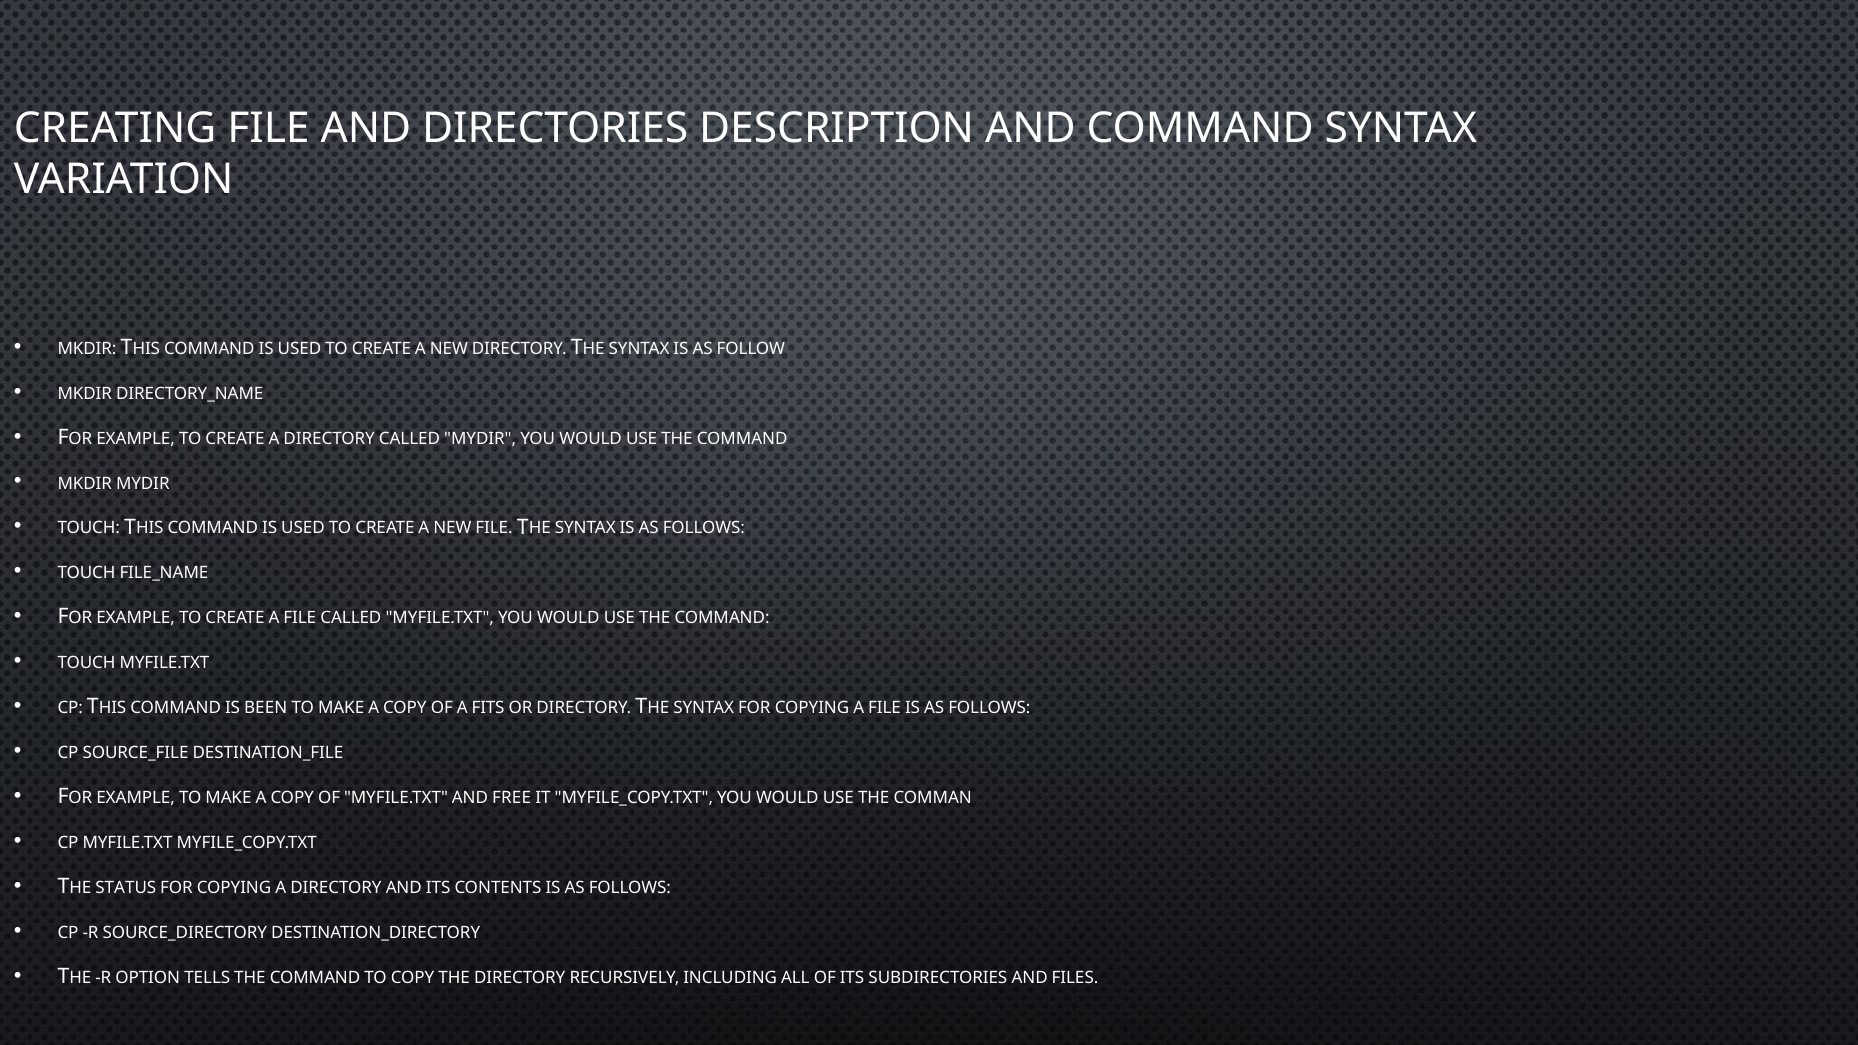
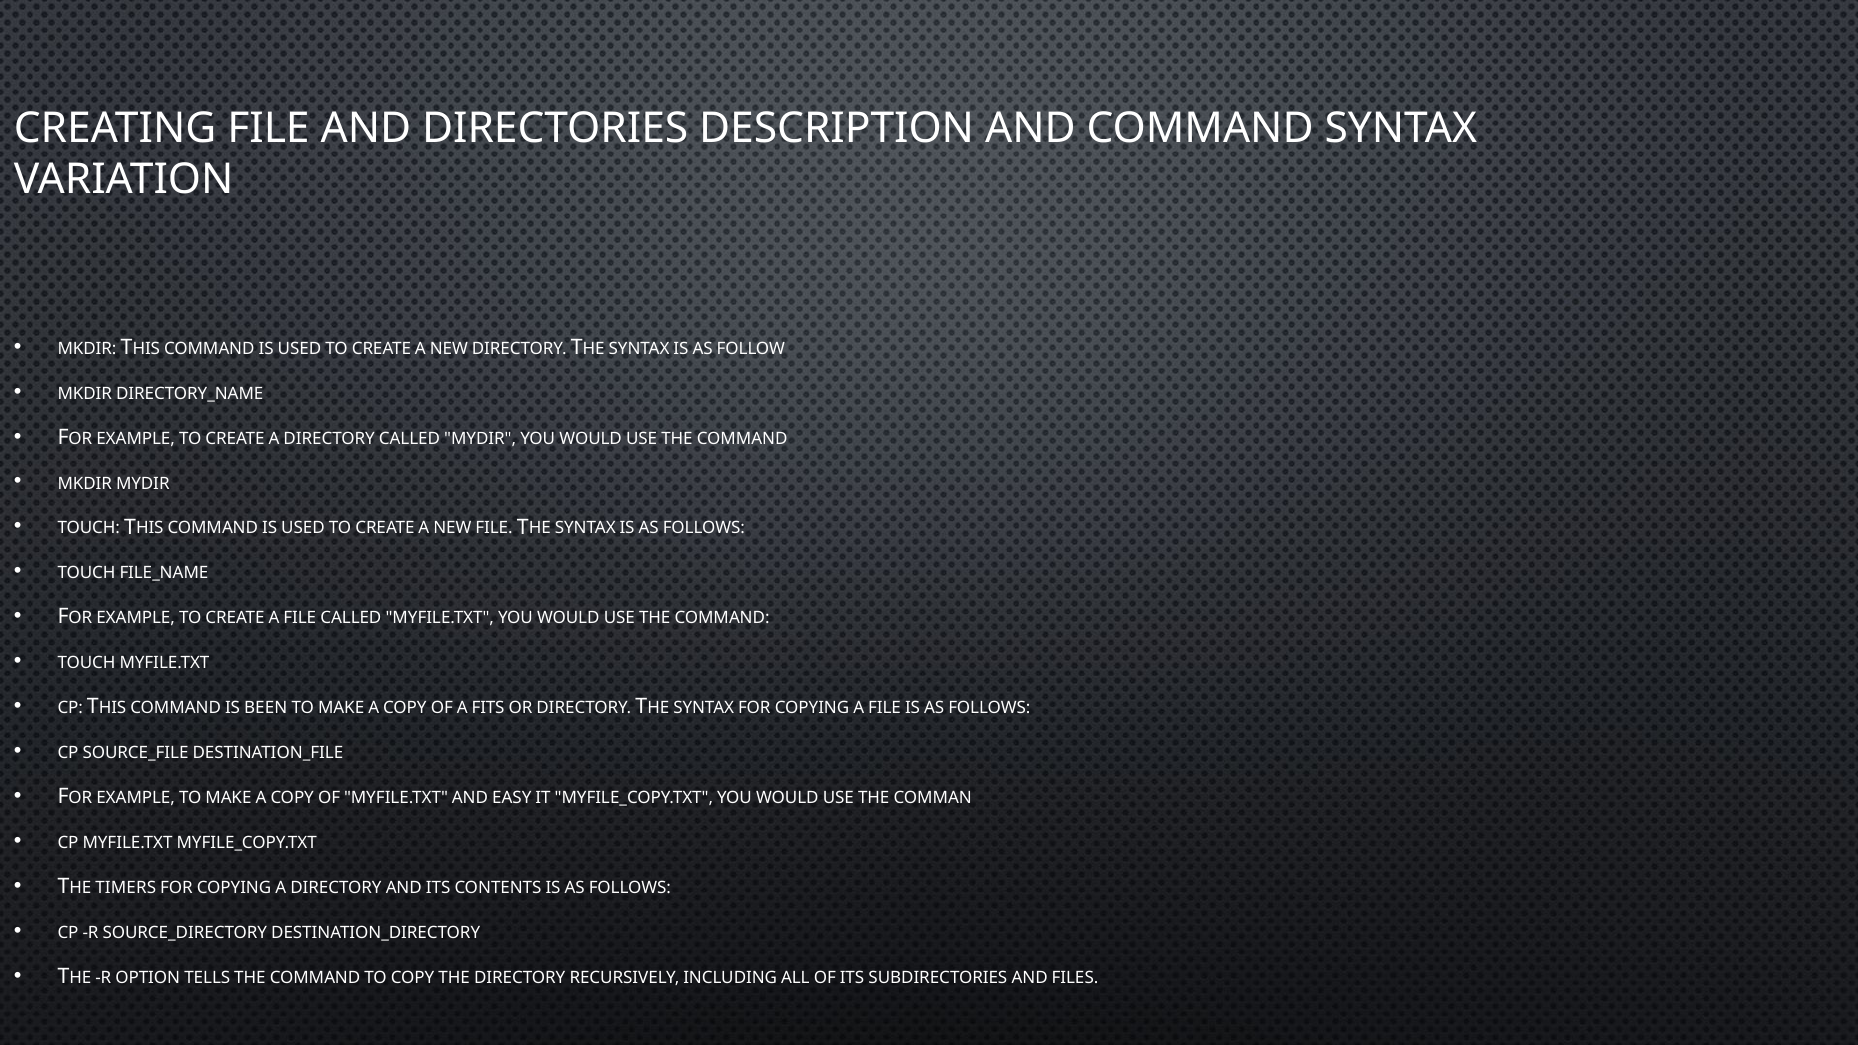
FREE: FREE -> EASY (512, 798)
STATUS: STATUS -> TIMERS (126, 888)
